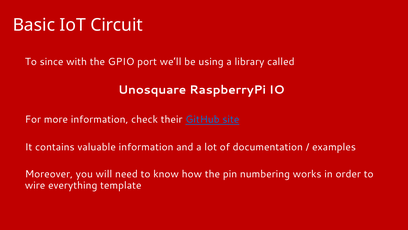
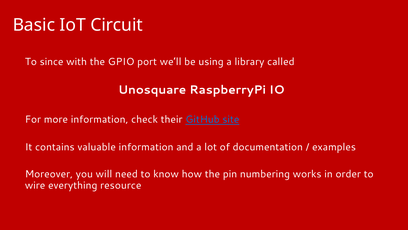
template: template -> resource (121, 185)
